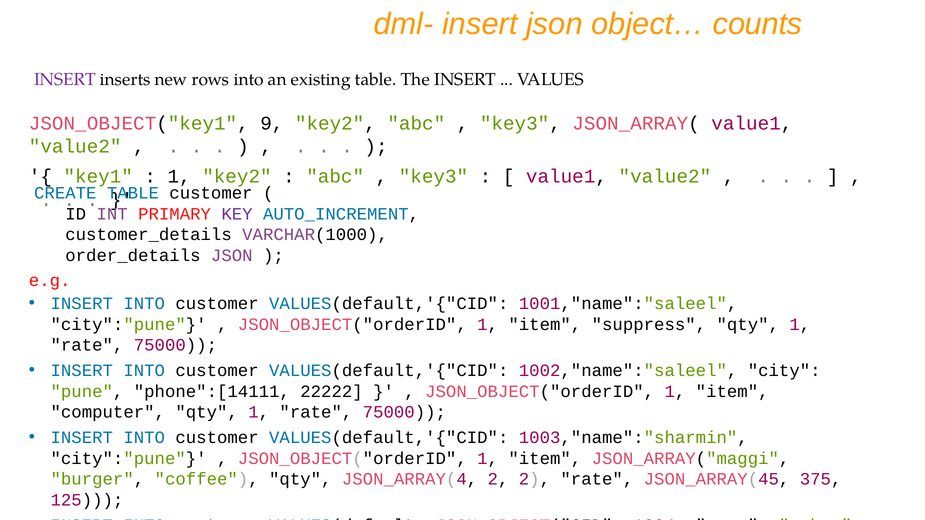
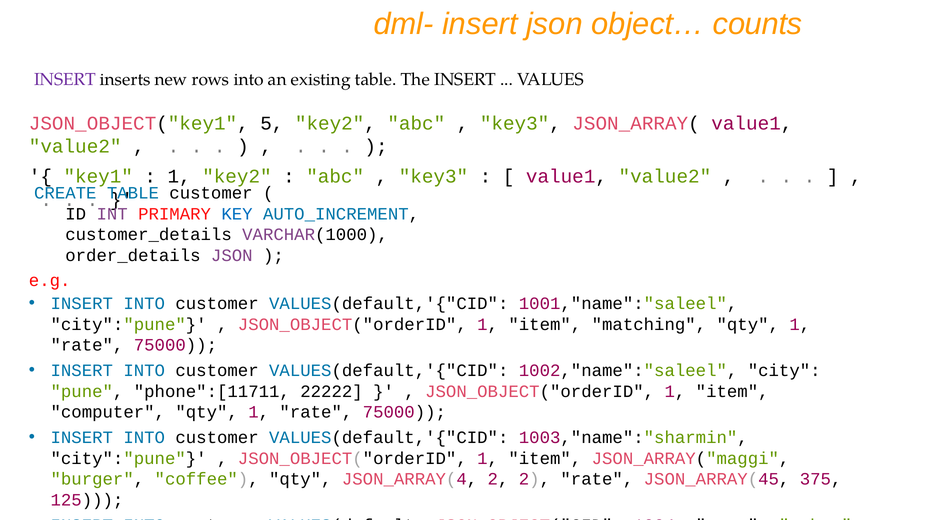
9: 9 -> 5 (272, 123)
KEY colour: purple -> blue (237, 214)
suppress: suppress -> matching (649, 325)
phone":[14111: phone":[14111 -> phone":[11711 (212, 392)
